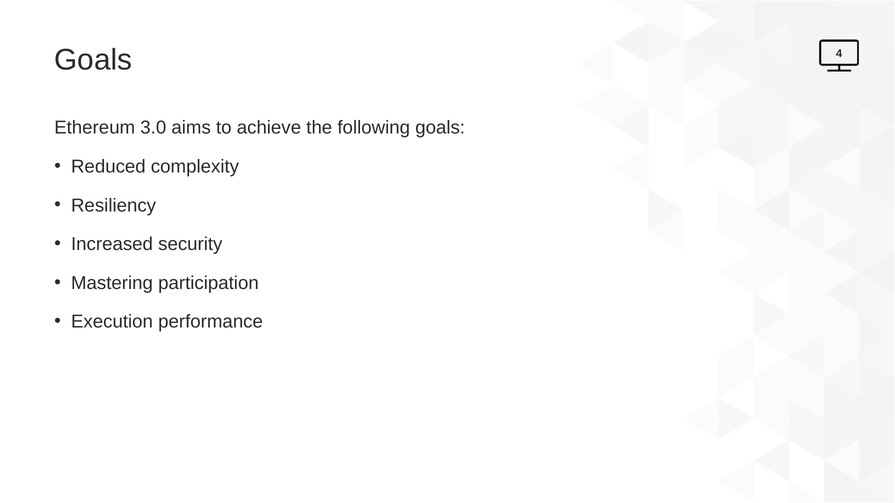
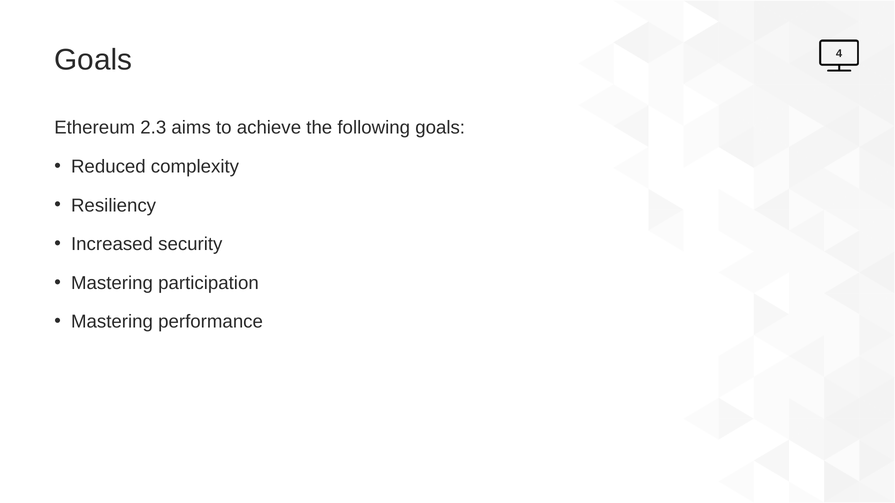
3.0: 3.0 -> 2.3 (153, 128)
Execution: Execution -> Mastering (112, 322)
